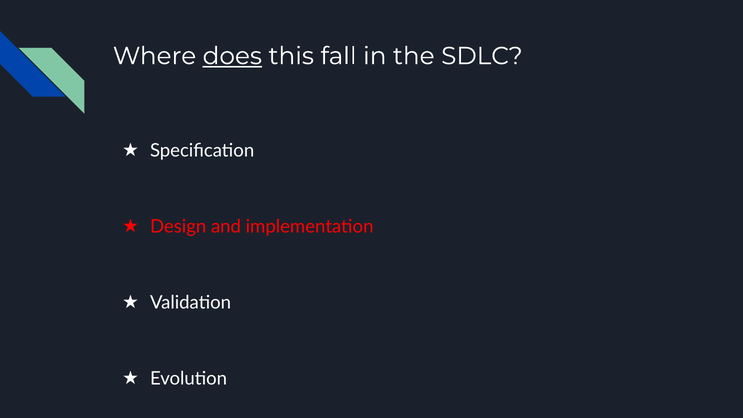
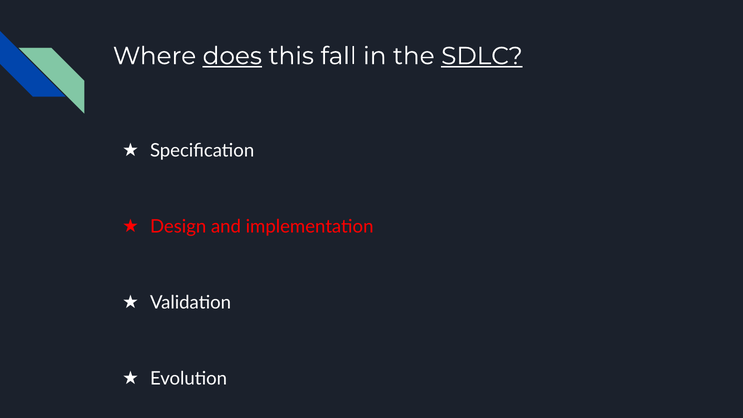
SDLC underline: none -> present (482, 56)
